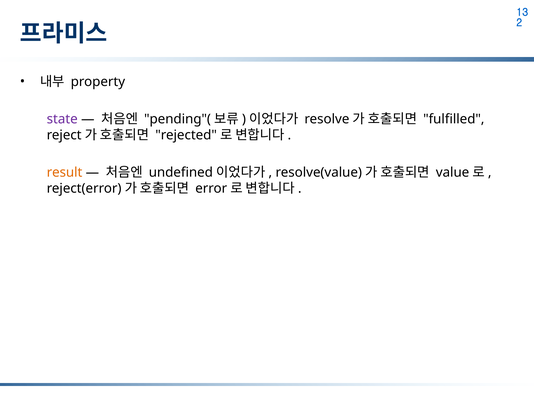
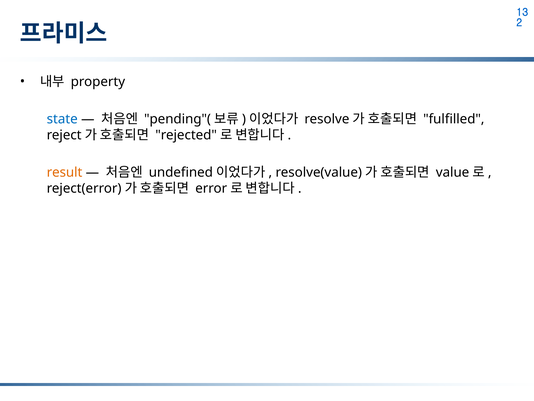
state colour: purple -> blue (62, 119)
